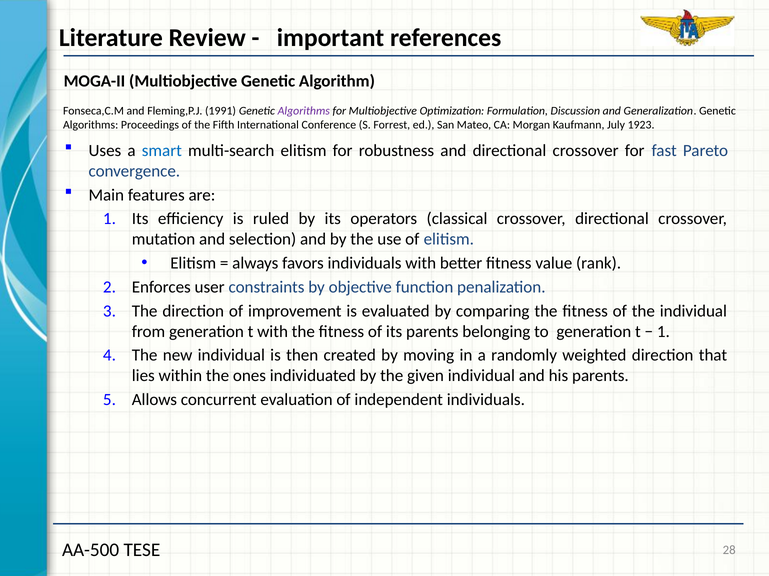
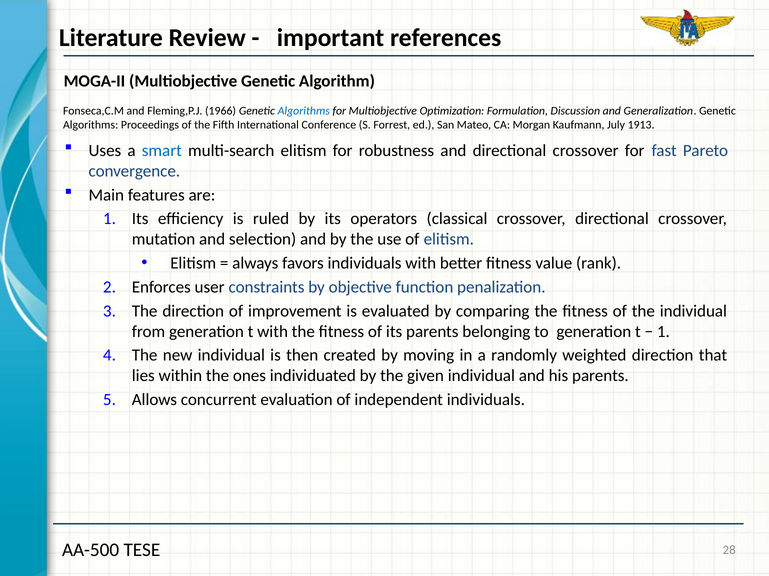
1991: 1991 -> 1966 (221, 111)
Algorithms colour: purple -> blue (304, 111)
1923: 1923 -> 1913 (641, 125)
